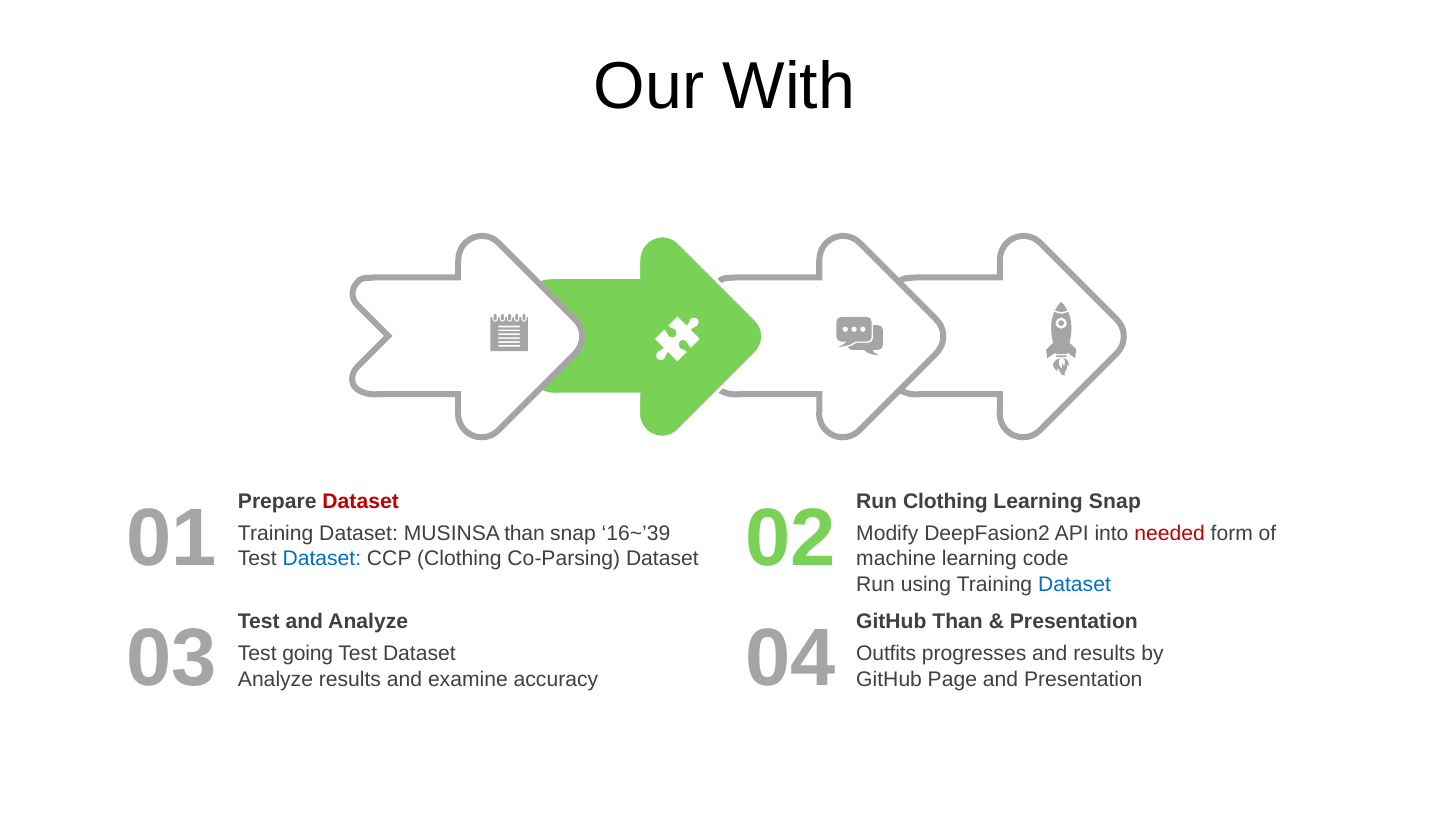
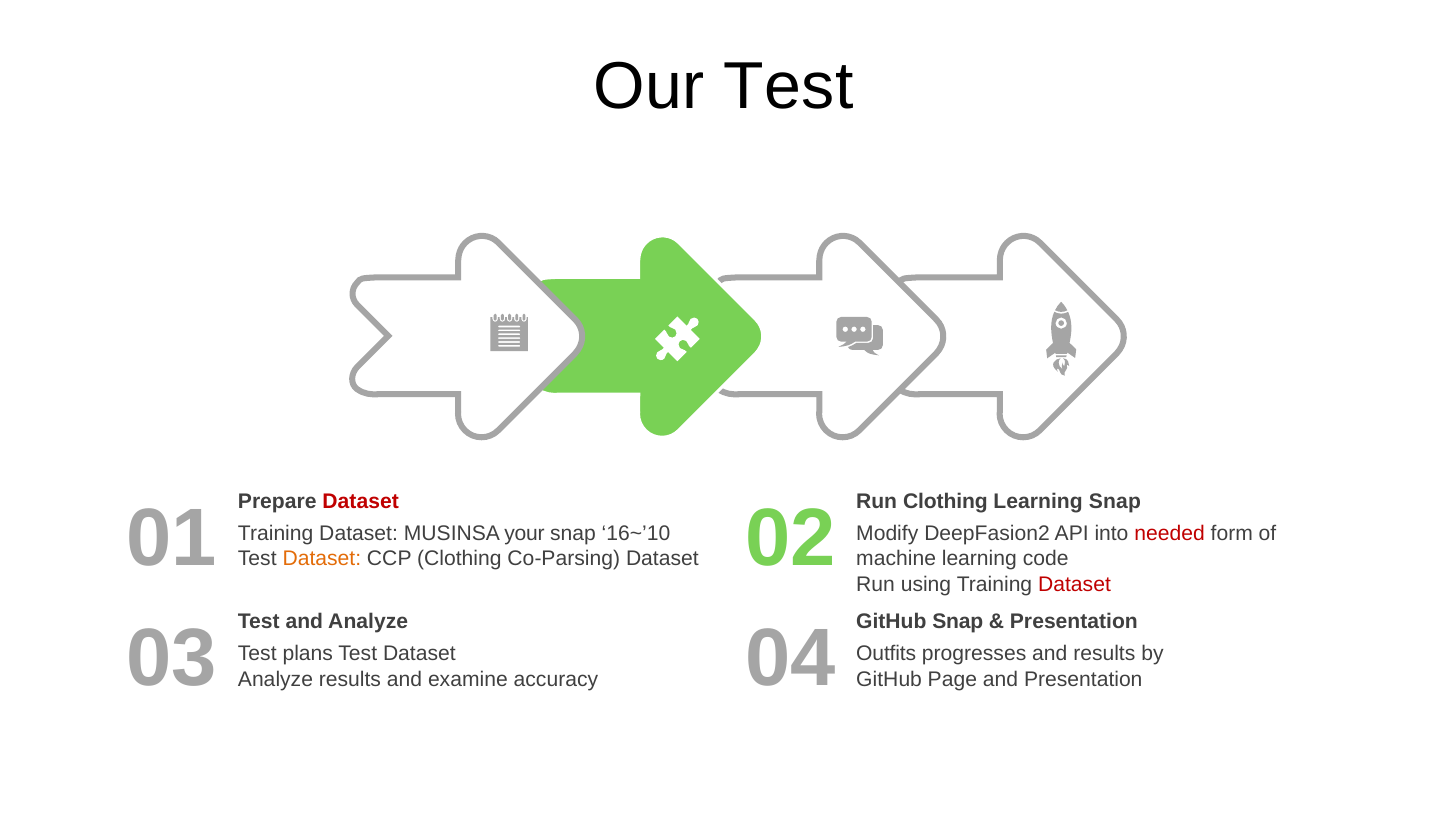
Our With: With -> Test (789, 86)
MUSINSA than: than -> your (525, 533)
16~’39: 16~’39 -> 16~’10 (636, 533)
Dataset colour: blue -> orange (322, 558)
Dataset colour: blue -> red (1075, 584)
GitHub Than: Than -> Snap (958, 621)
going: going -> plans (308, 653)
